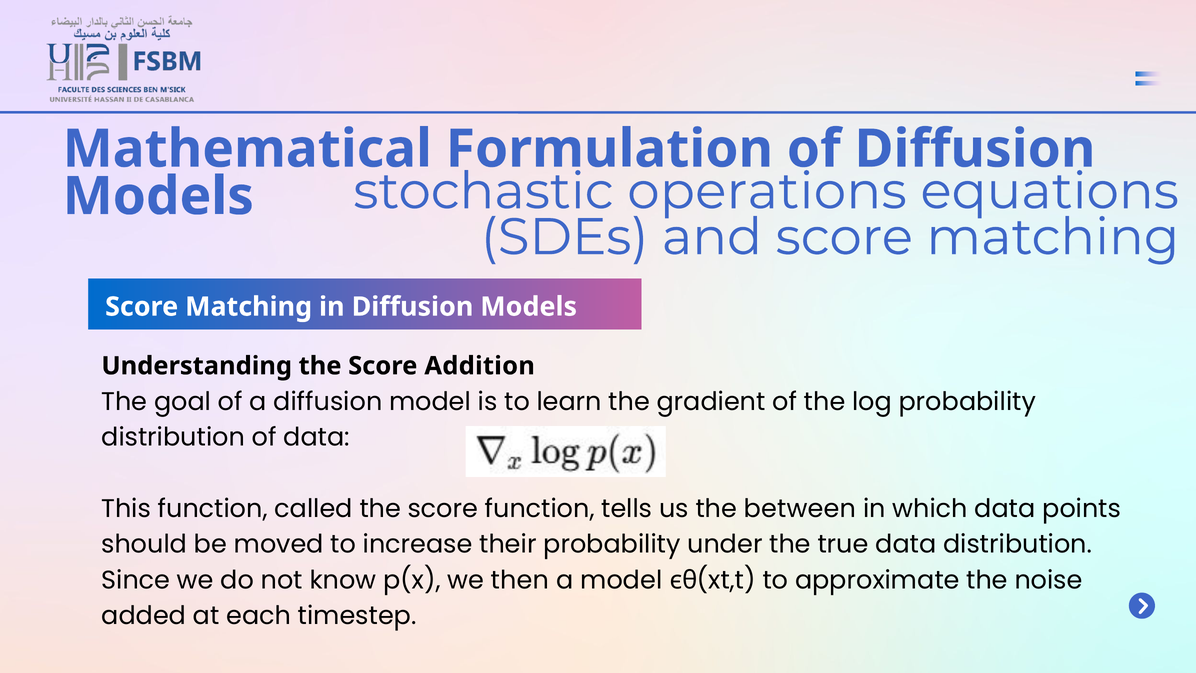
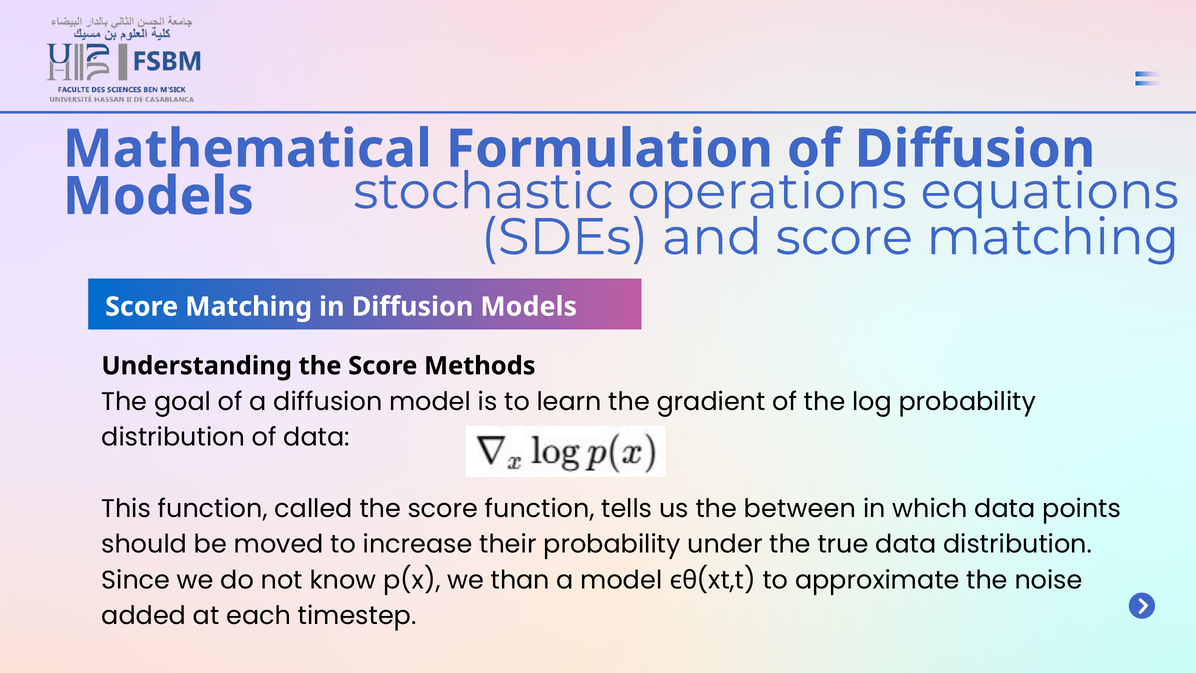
Addition: Addition -> Methods (480, 366)
then: then -> than (520, 580)
